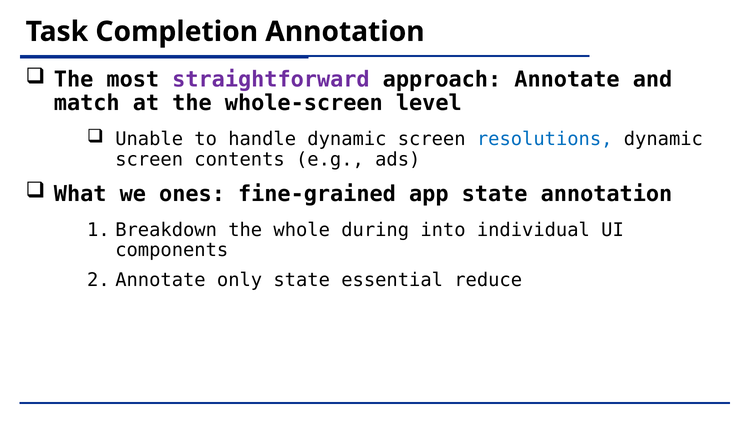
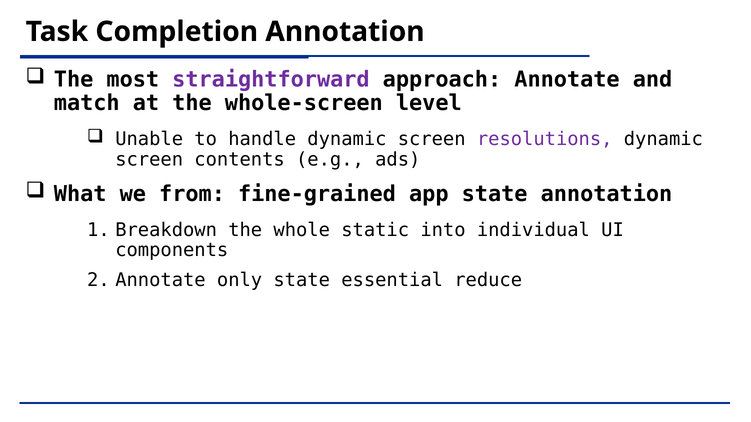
resolutions colour: blue -> purple (545, 139)
ones: ones -> from (192, 194)
during: during -> static (375, 230)
